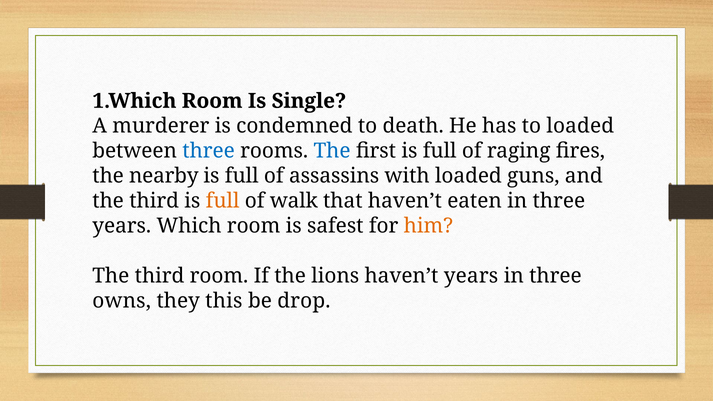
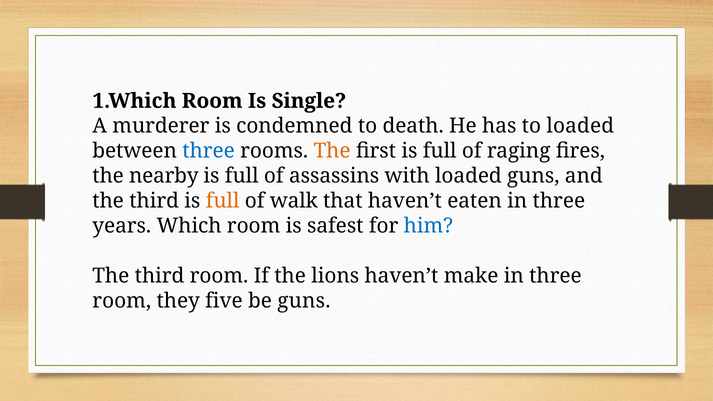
The colour: blue -> orange (332, 151)
him colour: orange -> blue (428, 226)
haven’t years: years -> make (471, 276)
owns: owns -> room (122, 301)
this: this -> five (224, 301)
be drop: drop -> guns (304, 301)
